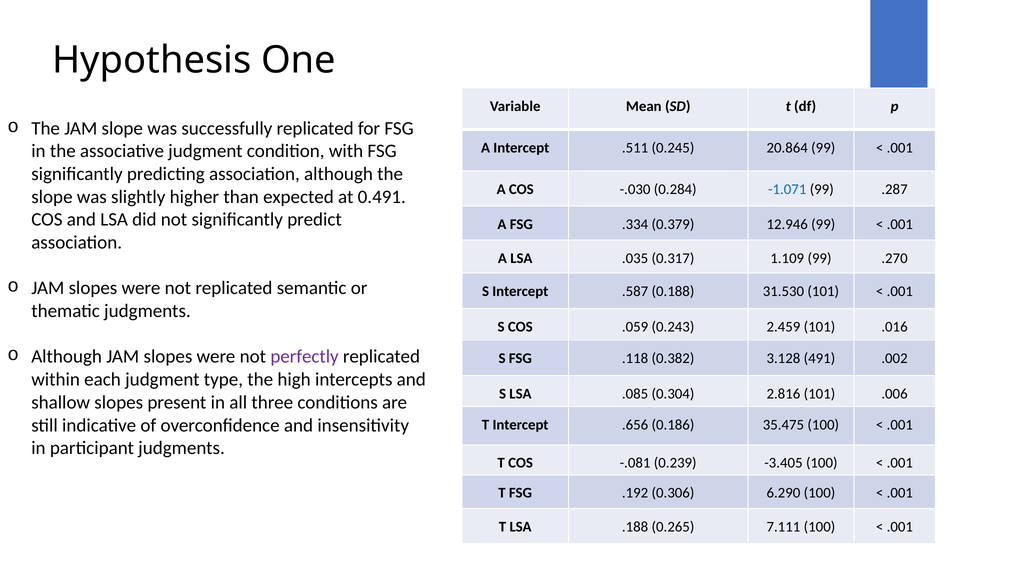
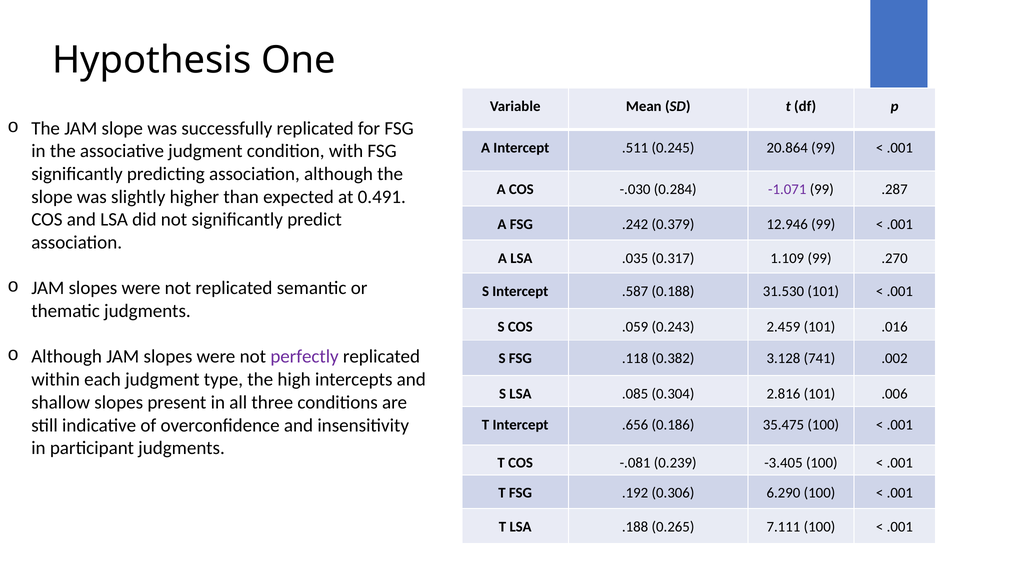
-1.071 colour: blue -> purple (787, 189)
.334: .334 -> .242 (635, 225)
491: 491 -> 741 (819, 359)
